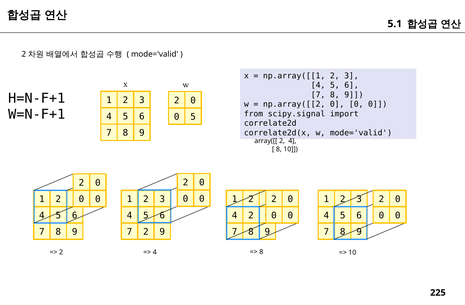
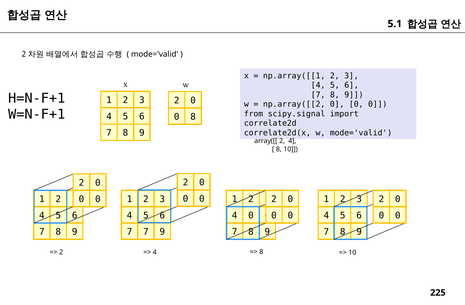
0 5: 5 -> 8 (193, 117)
4 2: 2 -> 0 (251, 216)
7 2: 2 -> 7 (146, 232)
